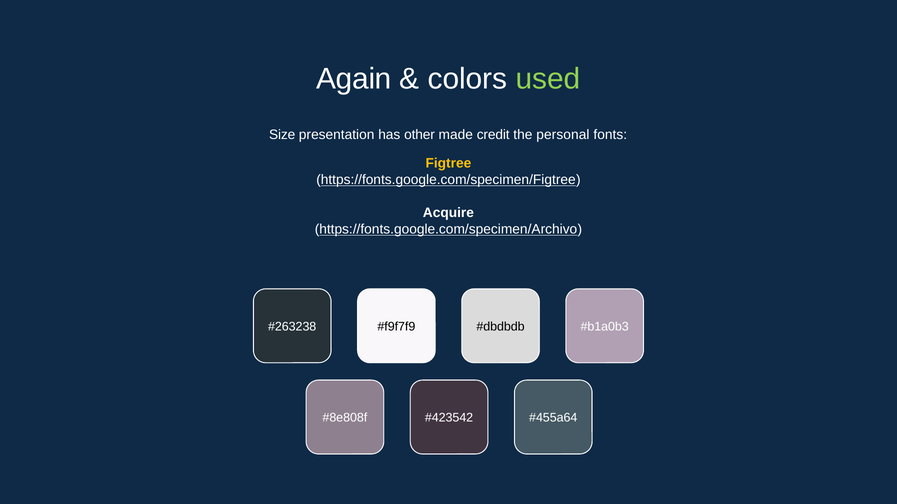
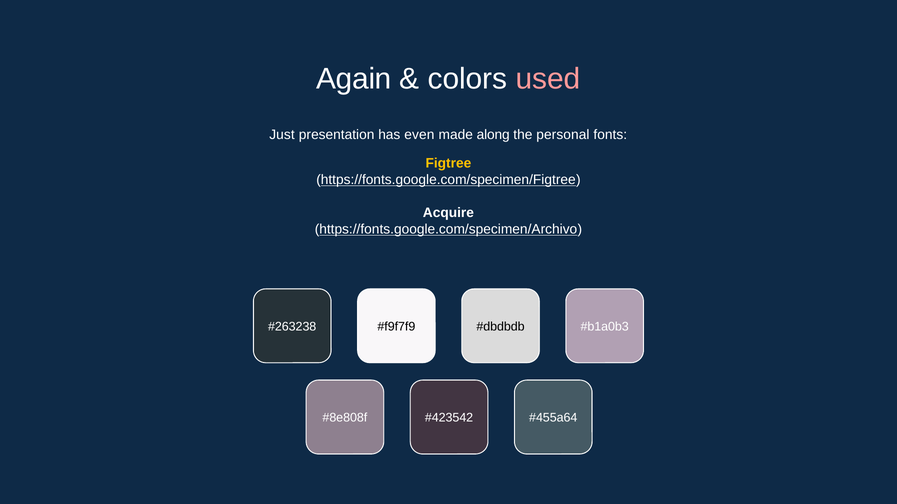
used colour: light green -> pink (548, 79)
Size: Size -> Just (282, 135)
other: other -> even (419, 135)
credit: credit -> along (493, 135)
